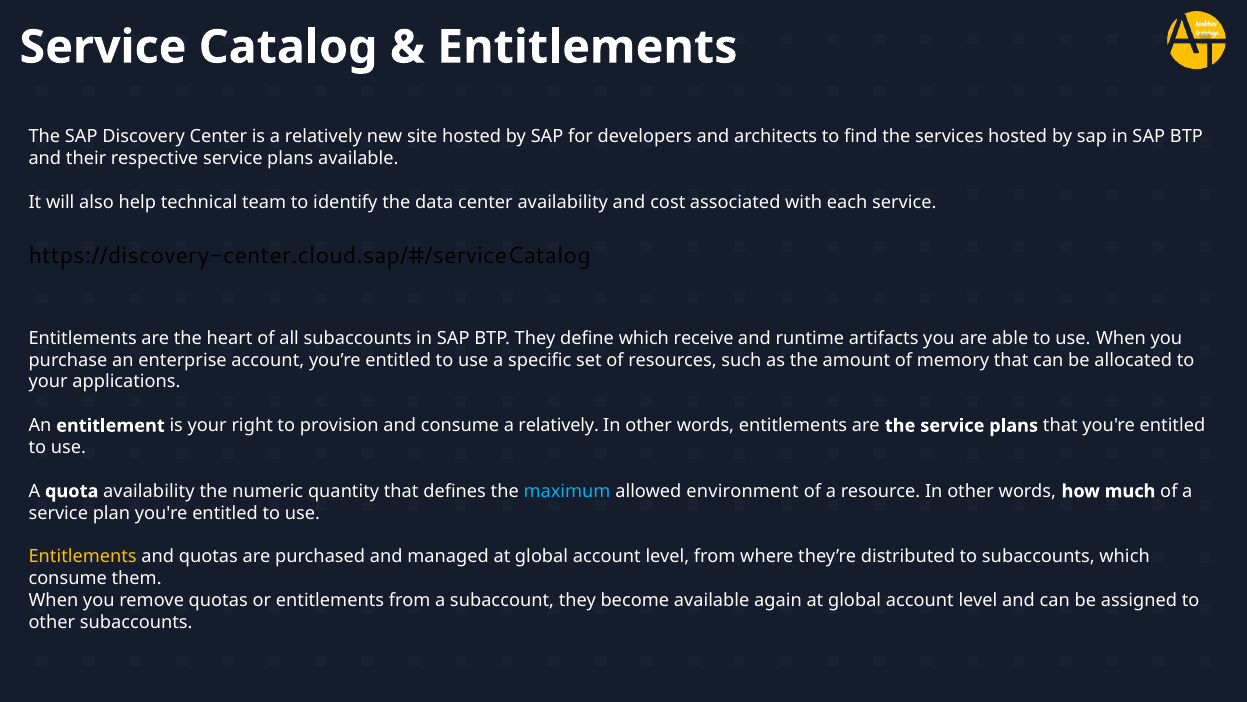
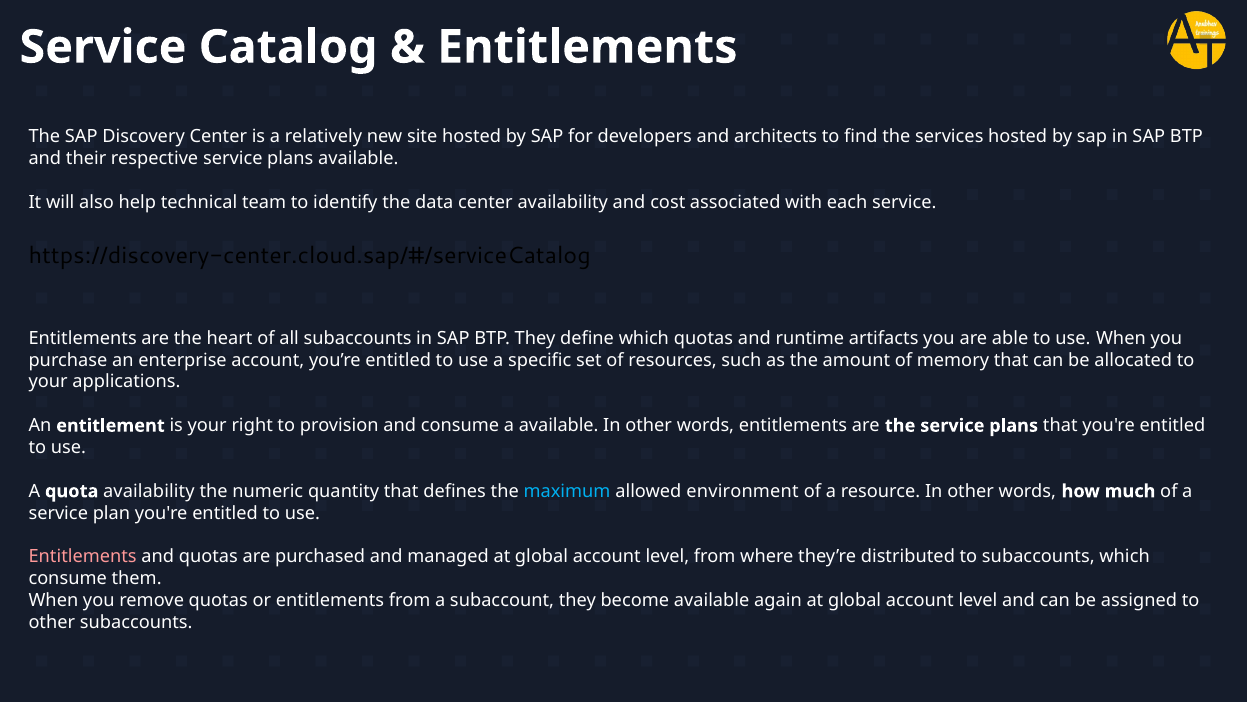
which receive: receive -> quotas (703, 338)
consume a relatively: relatively -> available (559, 425)
Entitlements colour: yellow -> pink (83, 557)
